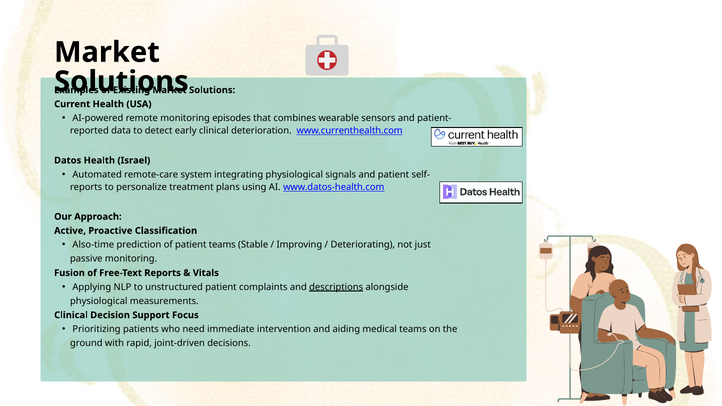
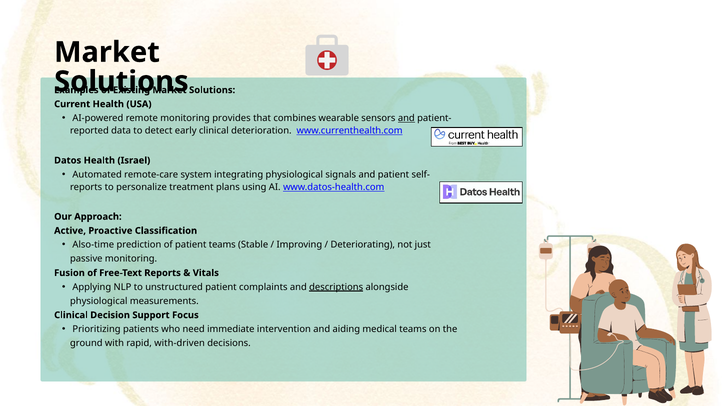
episodes: episodes -> provides (231, 118)
and underline: none -> present (406, 118)
joint-driven: joint-driven -> with-driven (180, 343)
